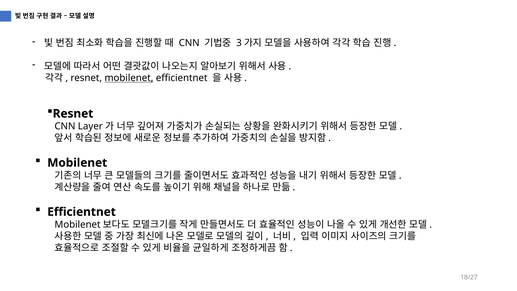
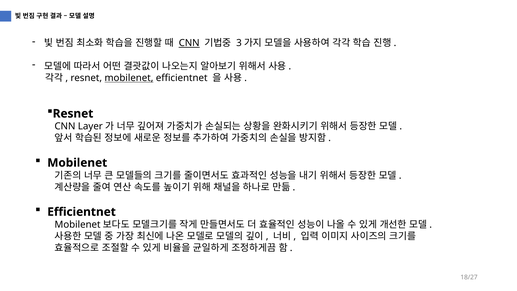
CNN underline: none -> present (189, 43)
